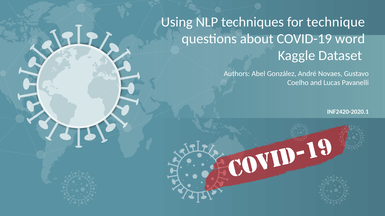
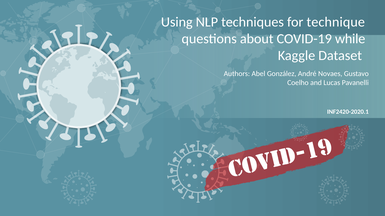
word: word -> while (350, 39)
